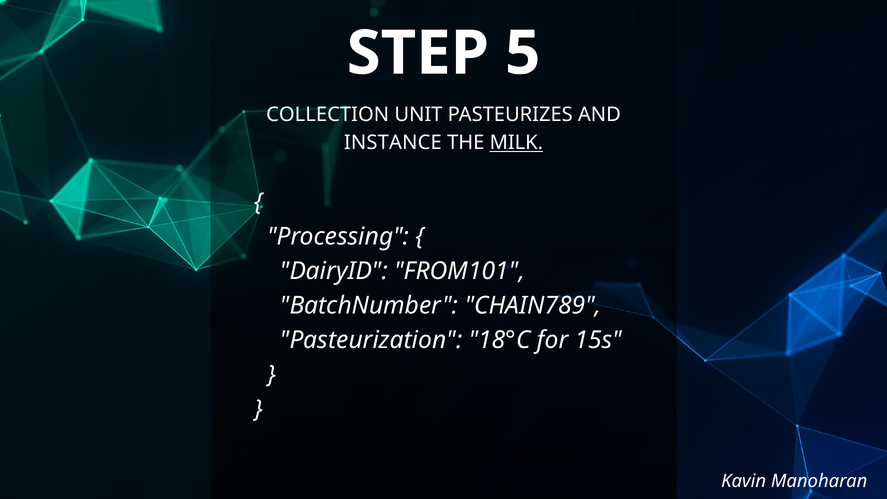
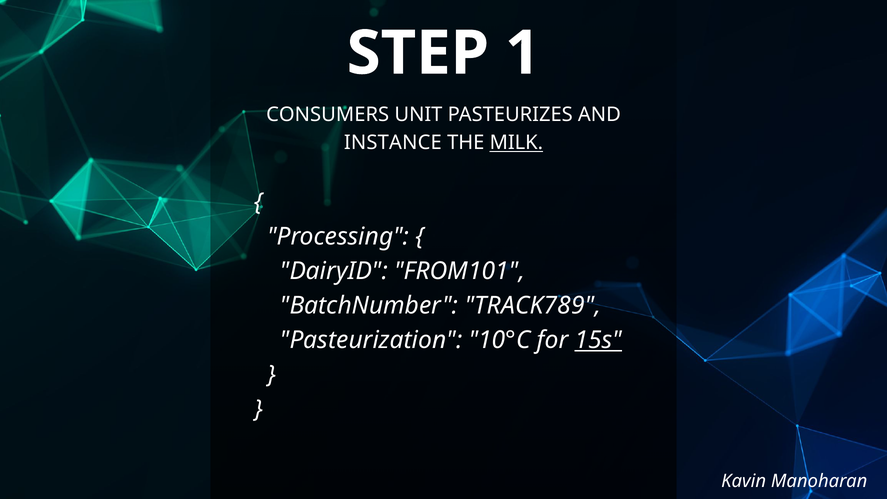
5: 5 -> 1 (523, 53)
COLLECTION: COLLECTION -> CONSUMERS (328, 115)
CHAIN789: CHAIN789 -> TRACK789 (533, 305)
18°C: 18°C -> 10°C (500, 340)
15s underline: none -> present (598, 340)
